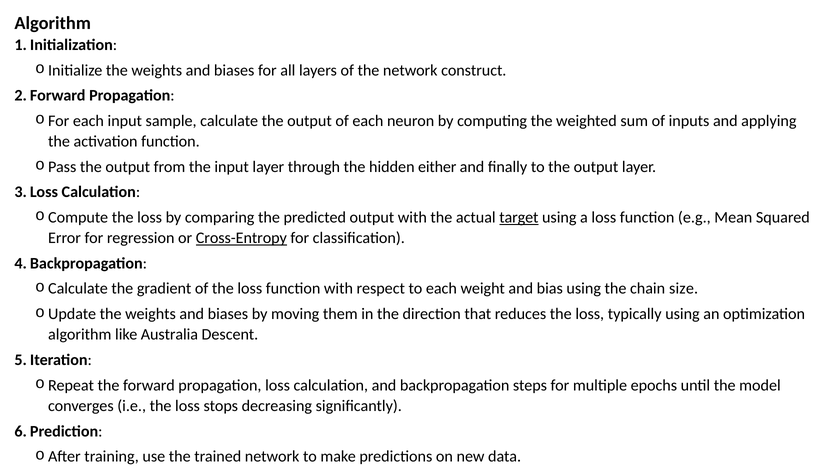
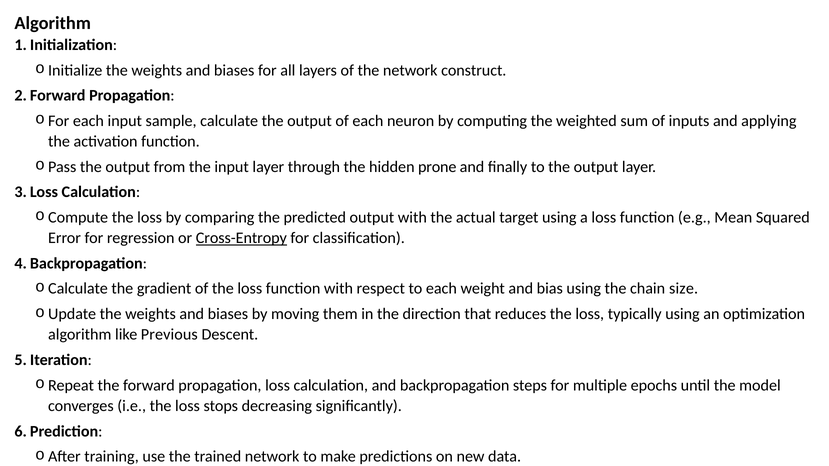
either: either -> prone (437, 167)
target underline: present -> none (519, 218)
Australia: Australia -> Previous (169, 335)
